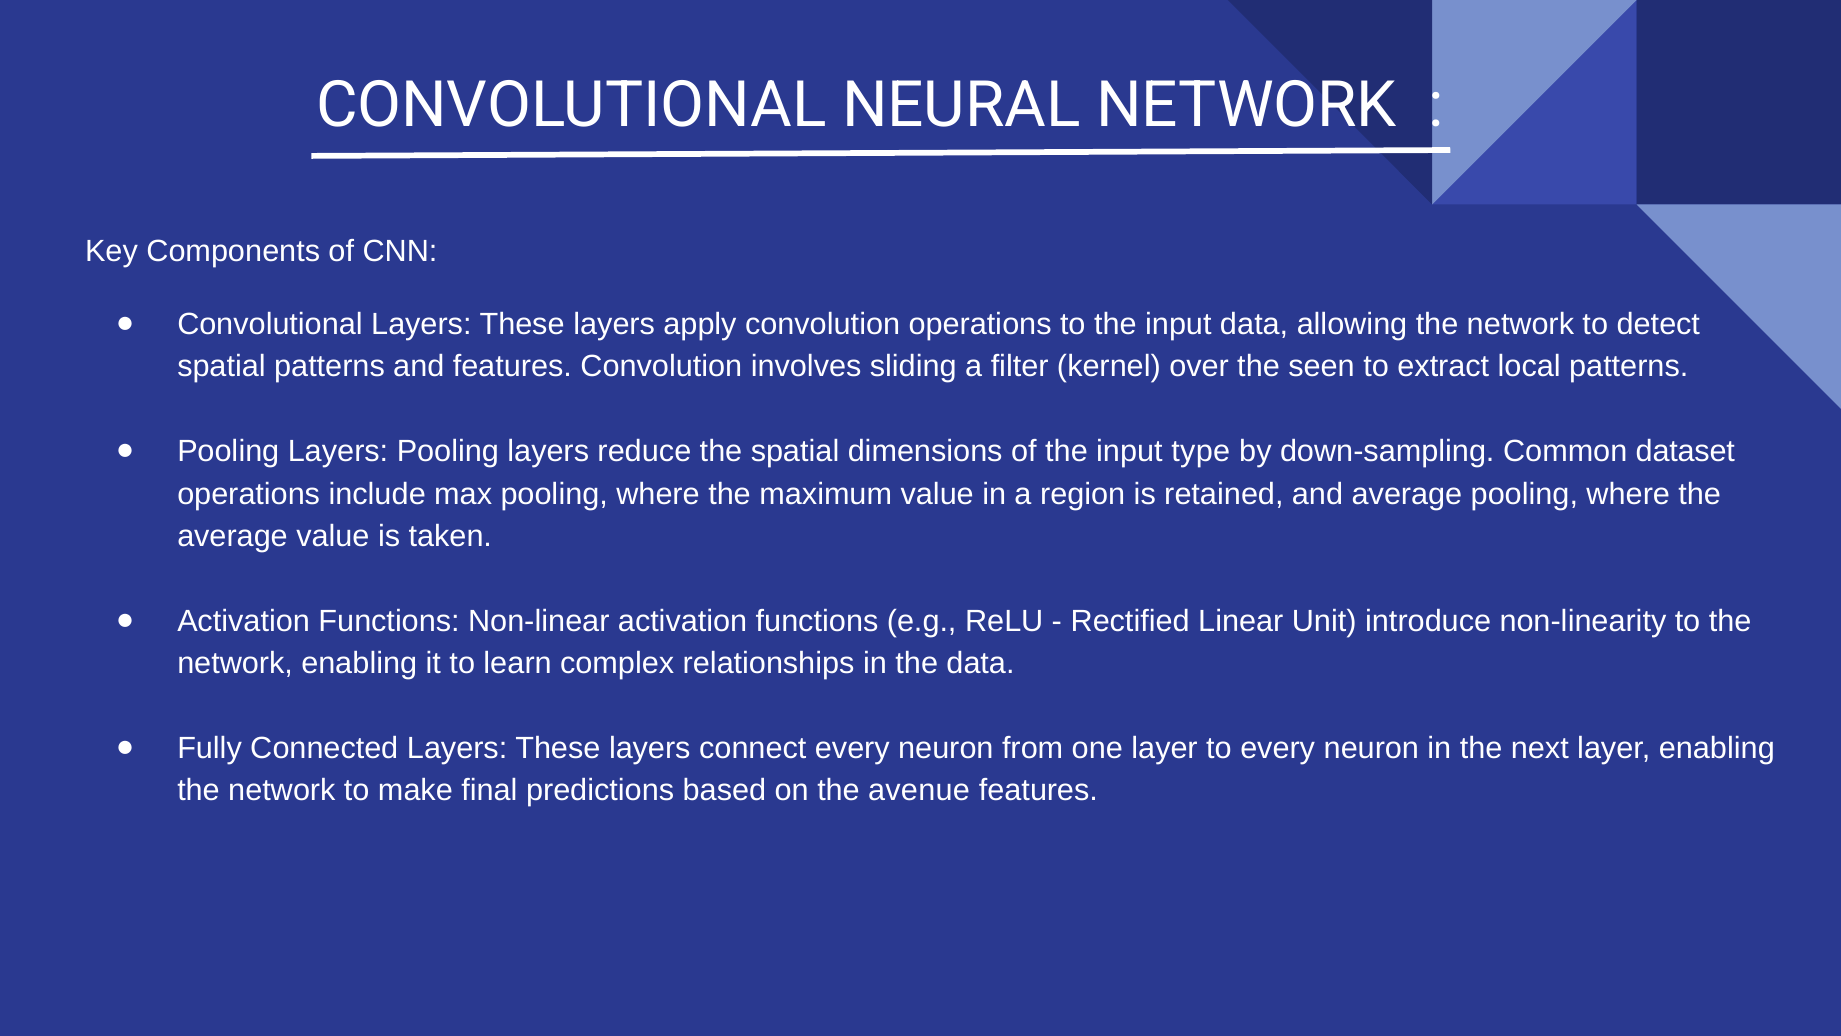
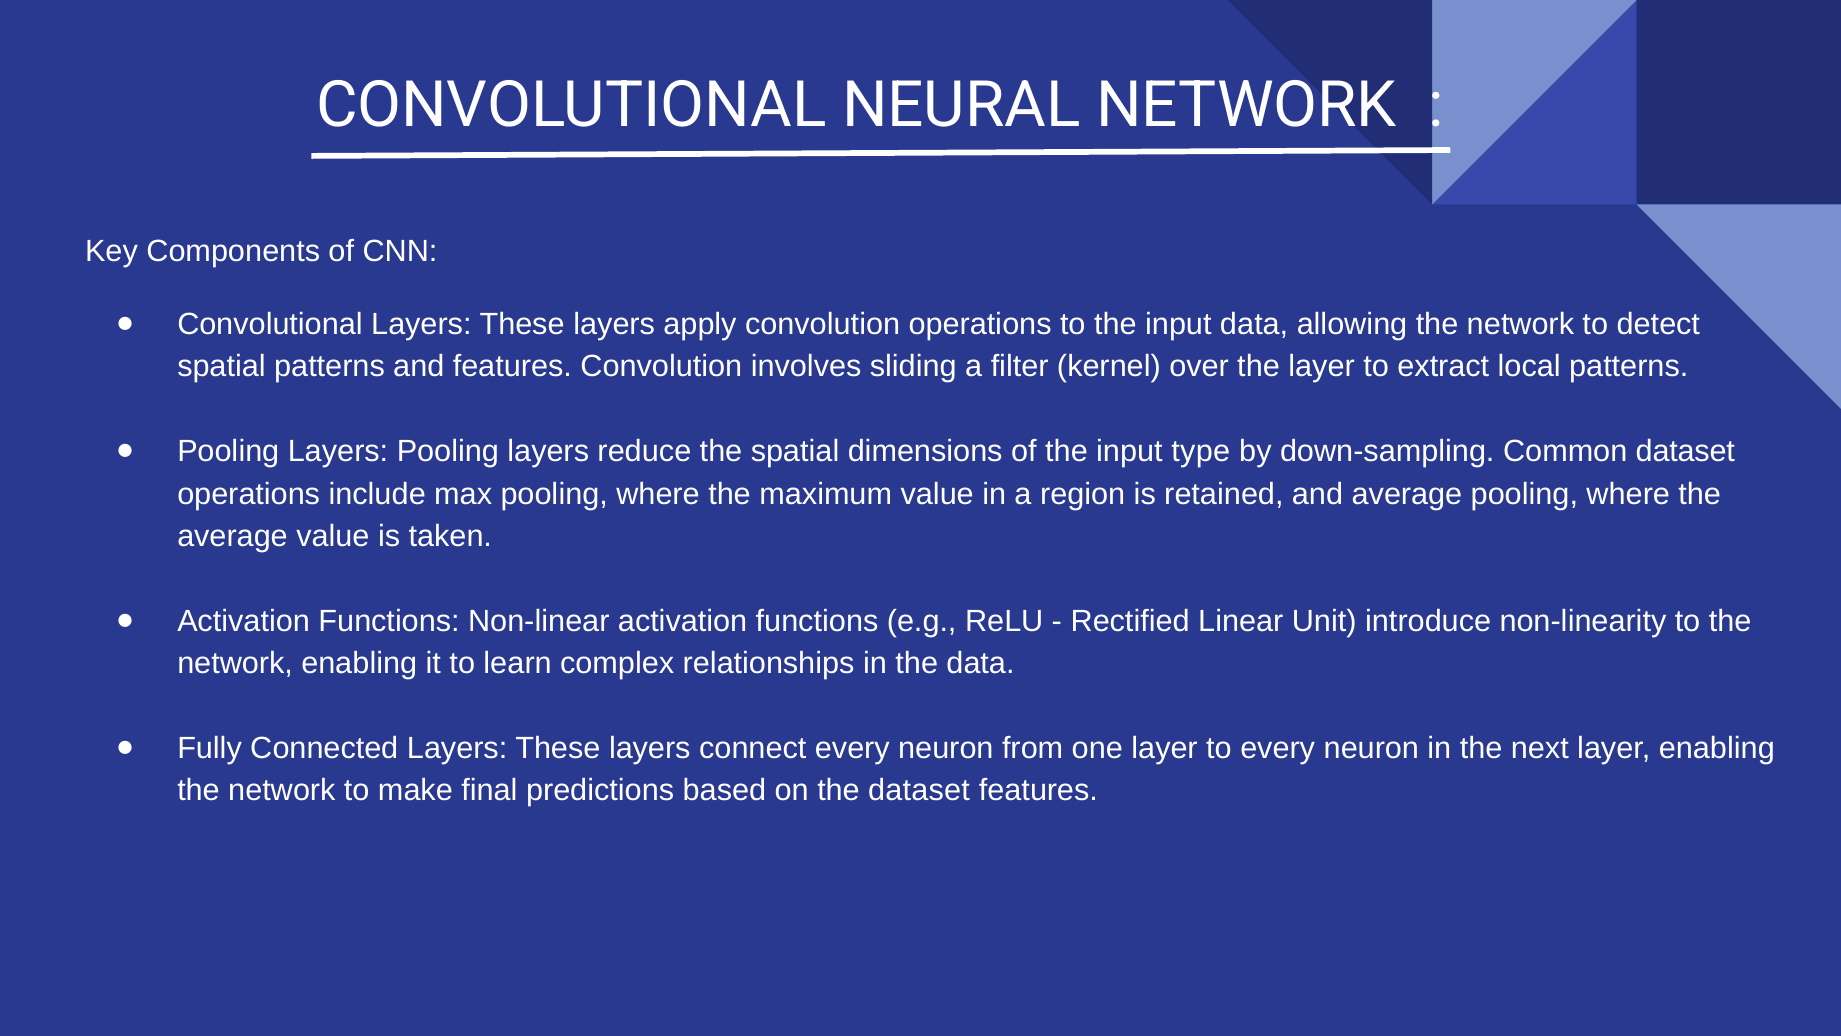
the seen: seen -> layer (1322, 367)
the avenue: avenue -> dataset (919, 790)
